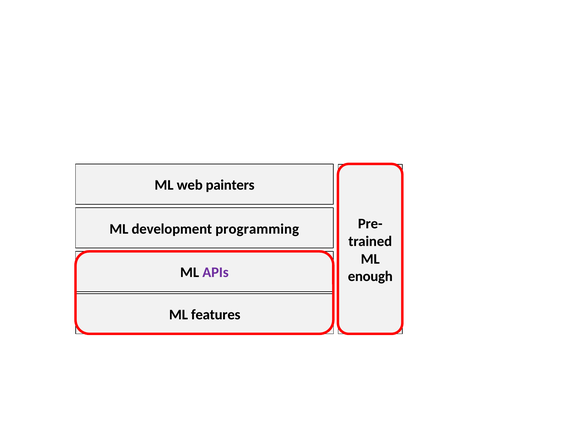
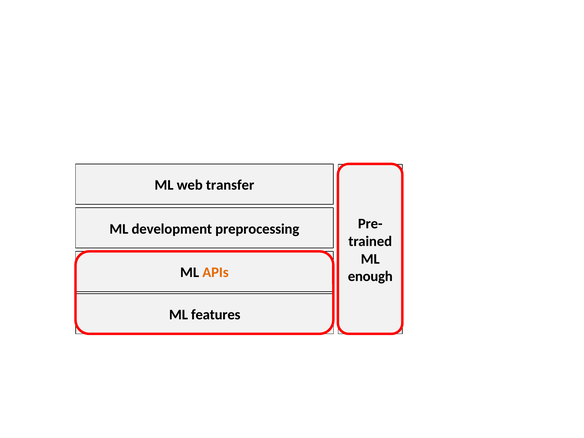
painters: painters -> transfer (230, 185)
programming: programming -> preprocessing (257, 229)
APIs colour: purple -> orange (215, 273)
